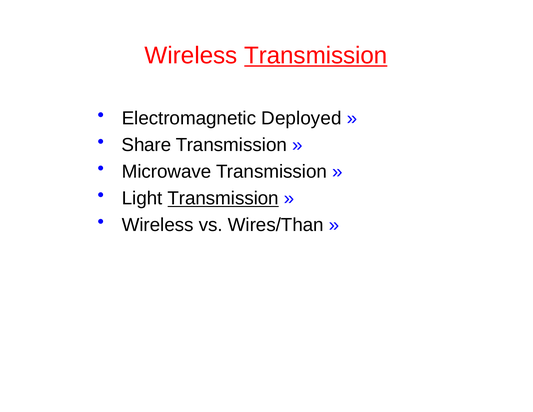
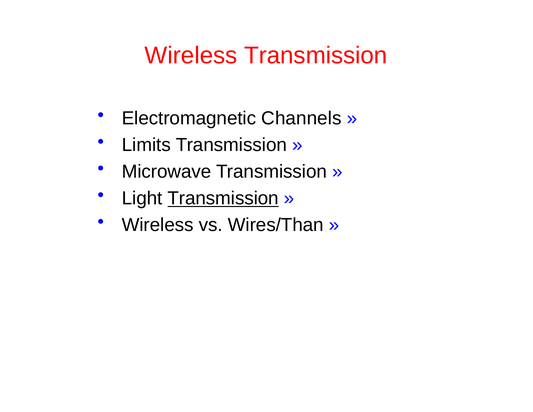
Transmission underline: present -> none (316, 56)
Deployed: Deployed -> Channels (301, 118)
Share: Share -> Limits (146, 145)
